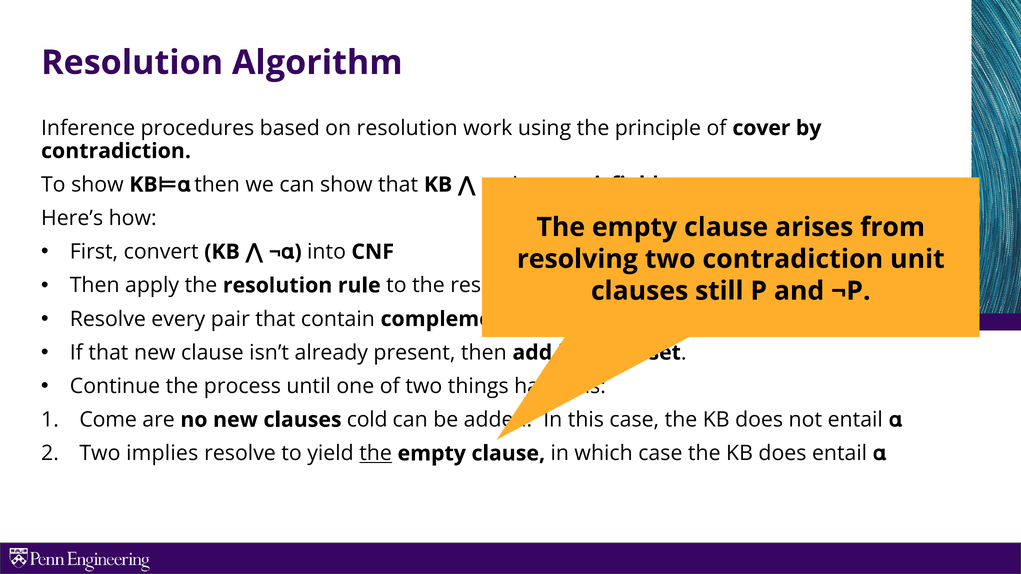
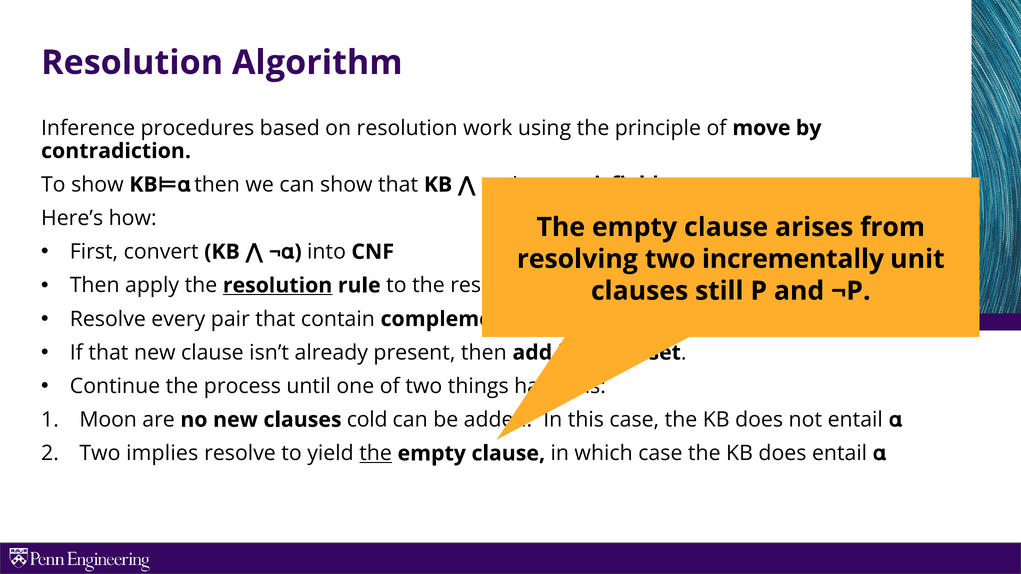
cover: cover -> move (761, 128)
two contradiction: contradiction -> incrementally (793, 259)
resolution underline: none -> present (278, 286)
Come: Come -> Moon (108, 420)
